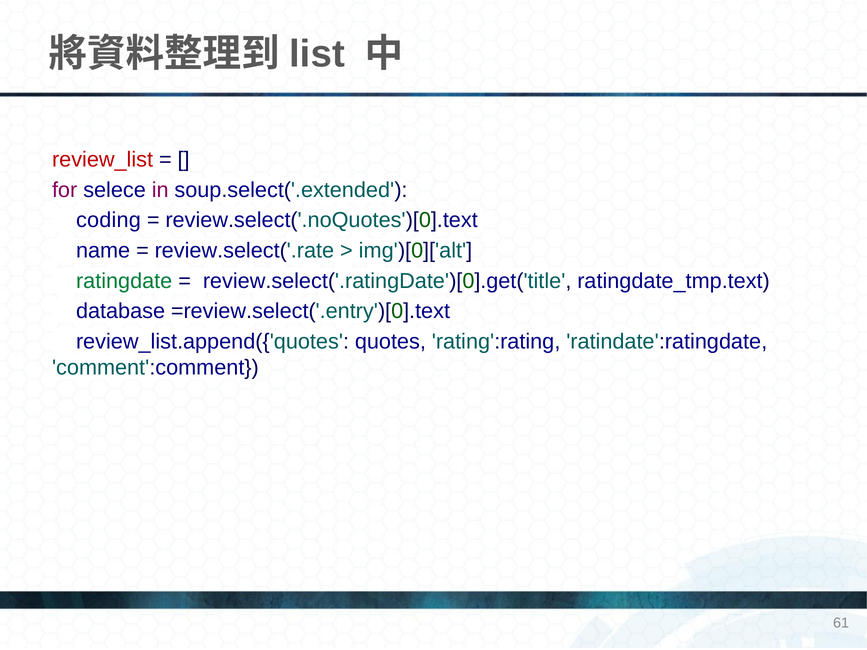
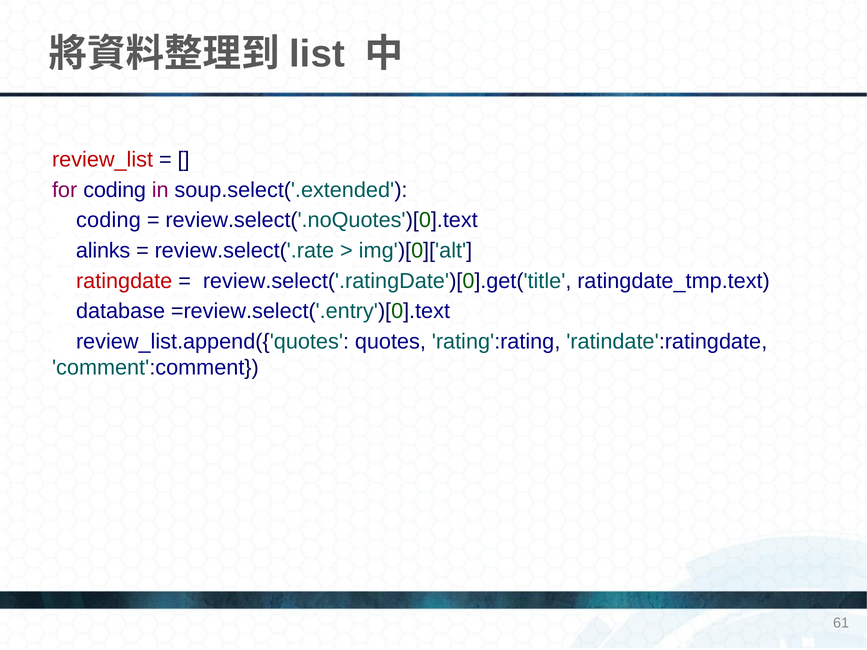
for selece: selece -> coding (115, 190)
name: name -> alinks (103, 251)
ratingdate colour: green -> red (124, 281)
